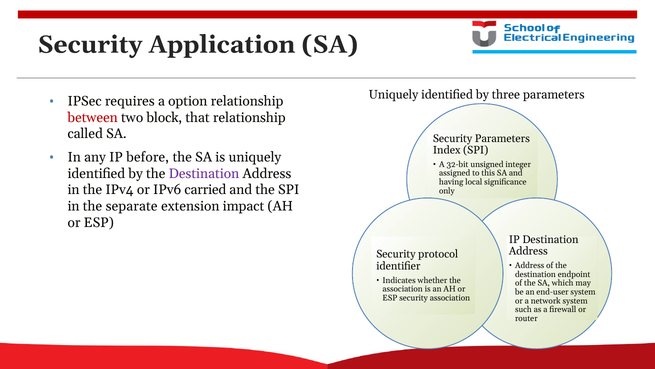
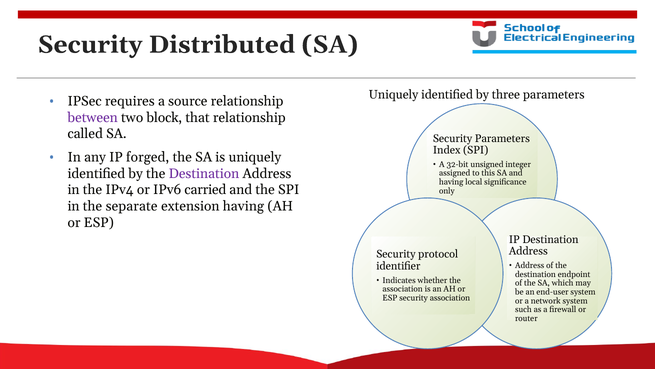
Application: Application -> Distributed (222, 45)
option: option -> source (188, 101)
between colour: red -> purple (93, 117)
before: before -> forged (148, 157)
extension impact: impact -> having (243, 206)
